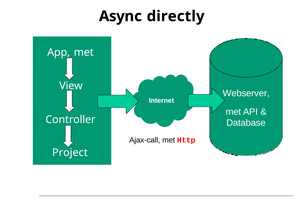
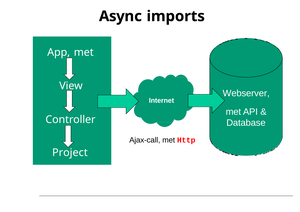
directly: directly -> imports (176, 16)
